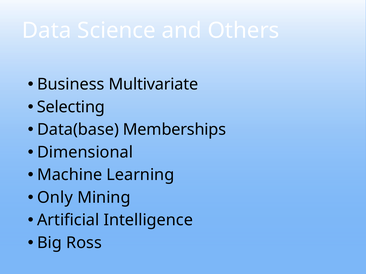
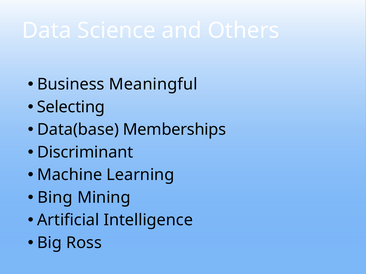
Multivariate: Multivariate -> Meaningful (153, 85)
Dimensional: Dimensional -> Discriminant (85, 153)
Only: Only -> Bing (55, 198)
